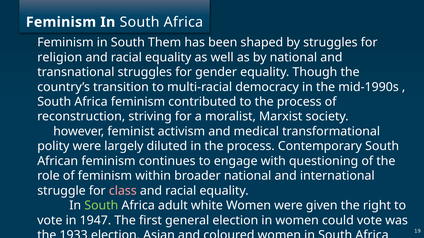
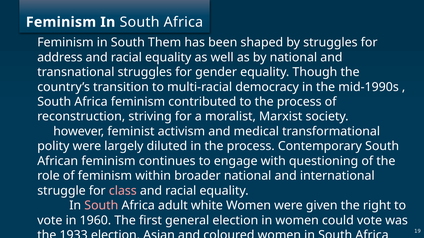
religion: religion -> address (60, 57)
South colour: light green -> pink (101, 206)
1947: 1947 -> 1960 (95, 221)
